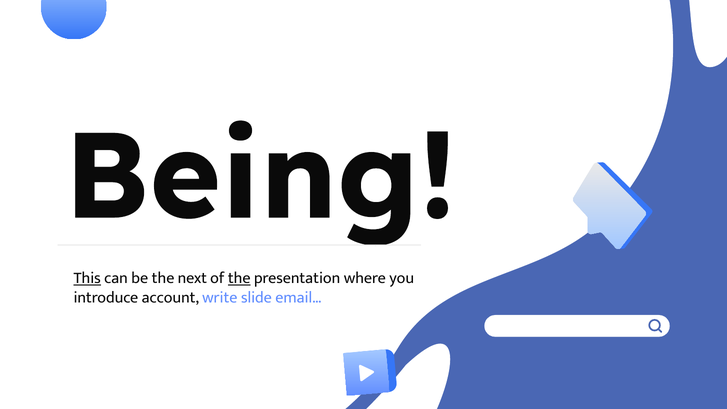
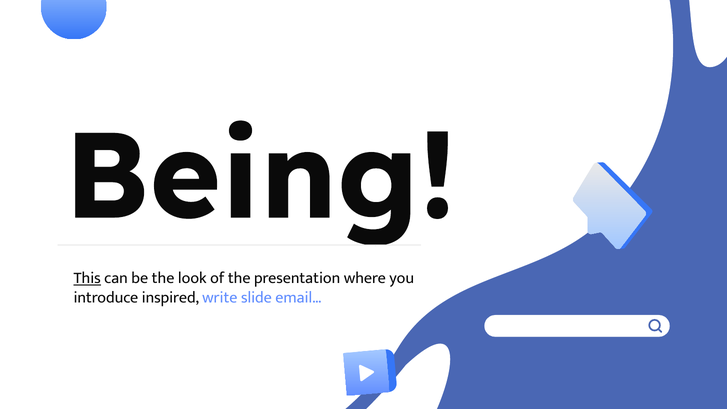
next: next -> look (192, 278)
the underline: present -> none (239, 278)
account: account -> inspired (170, 297)
